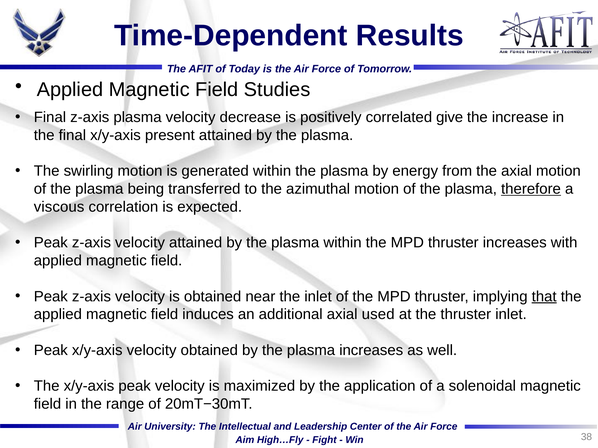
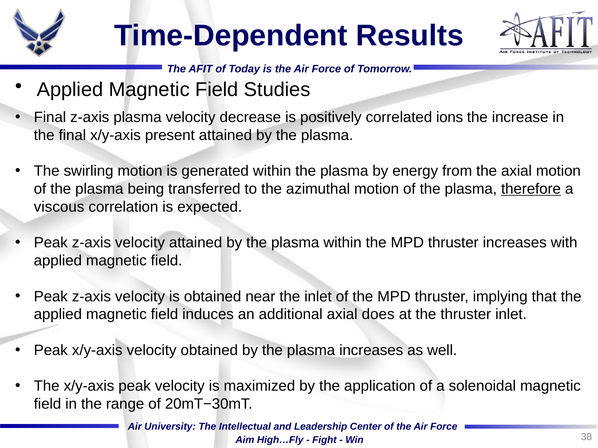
give: give -> ions (450, 117)
that underline: present -> none (544, 297)
used: used -> does (378, 315)
